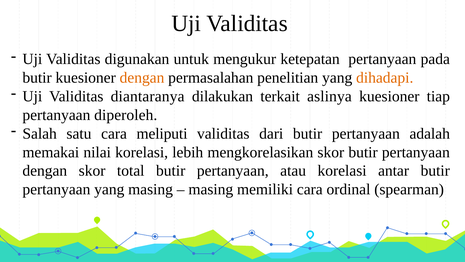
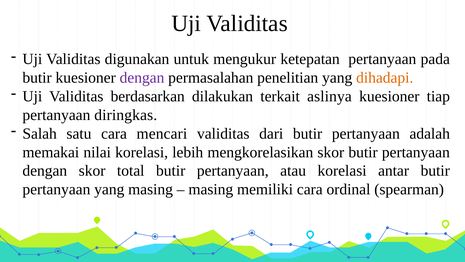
dengan colour: orange -> purple (142, 78)
diantaranya: diantaranya -> berdasarkan (148, 96)
diperoleh: diperoleh -> diringkas (126, 115)
meliputi: meliputi -> mencari (162, 133)
